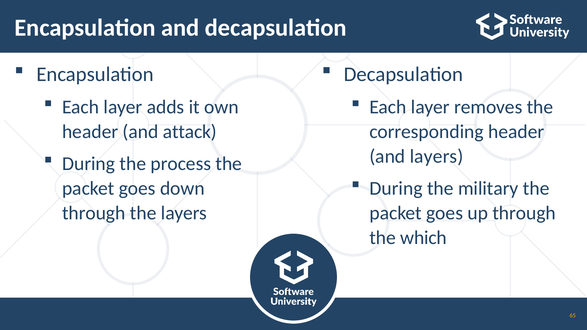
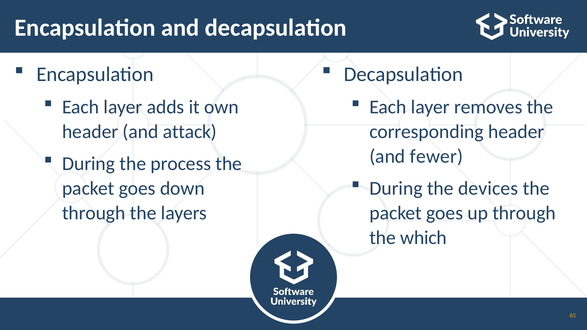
and layers: layers -> fewer (436, 156)
military: military -> devices (488, 188)
